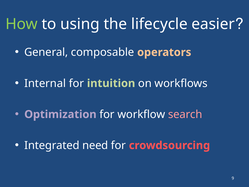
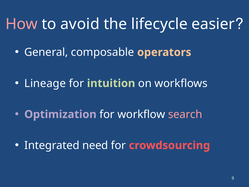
How colour: light green -> pink (22, 24)
using: using -> avoid (80, 24)
Internal: Internal -> Lineage (45, 83)
